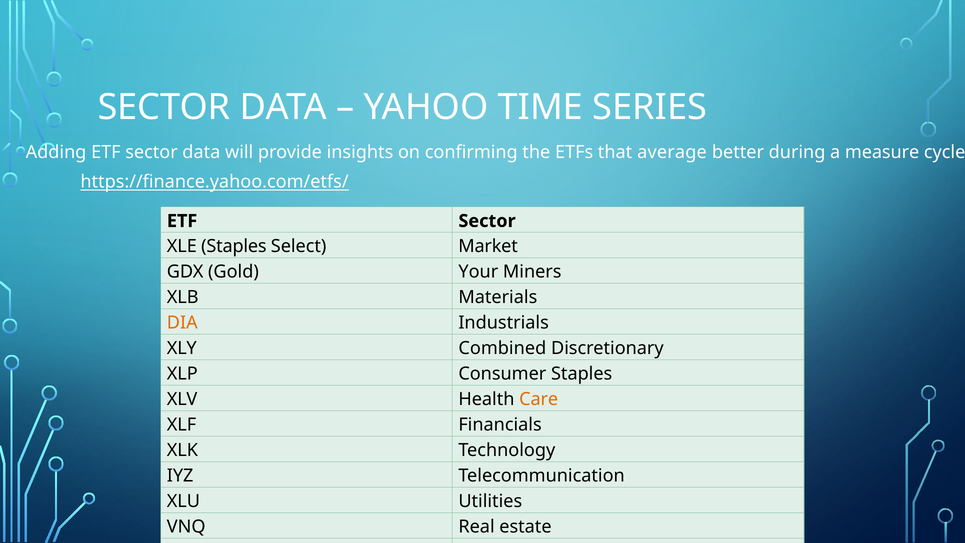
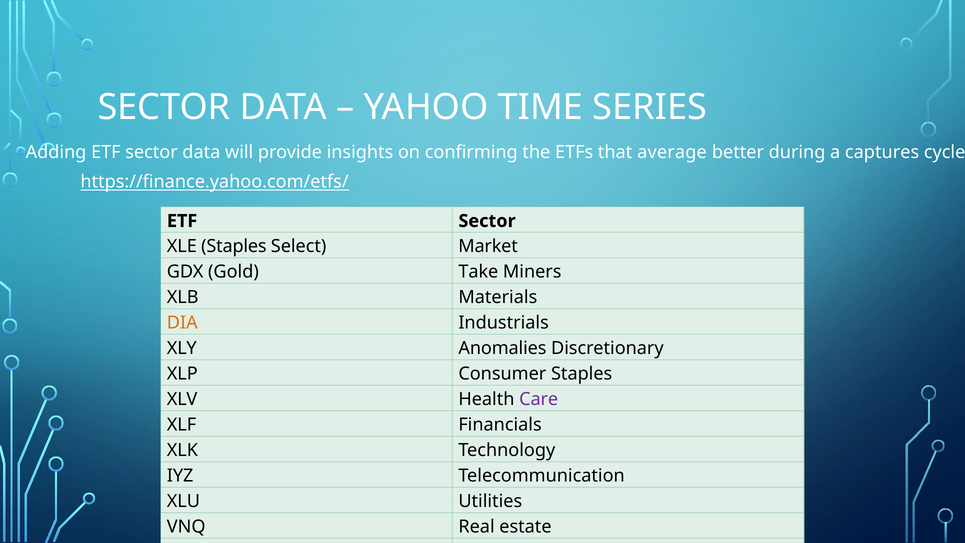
measure: measure -> captures (882, 152)
Your: Your -> Take (478, 272)
Combined: Combined -> Anomalies (502, 348)
Care colour: orange -> purple (539, 399)
